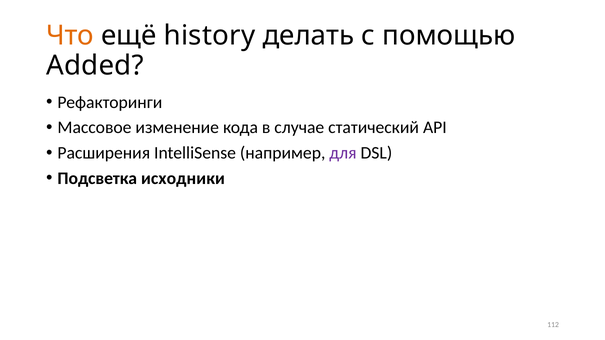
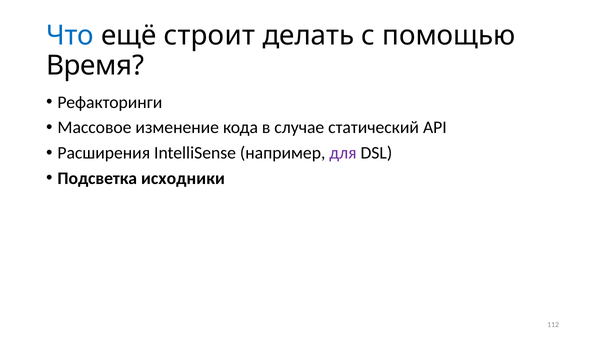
Что colour: orange -> blue (70, 36)
history: history -> строит (209, 36)
Added: Added -> Время (95, 66)
